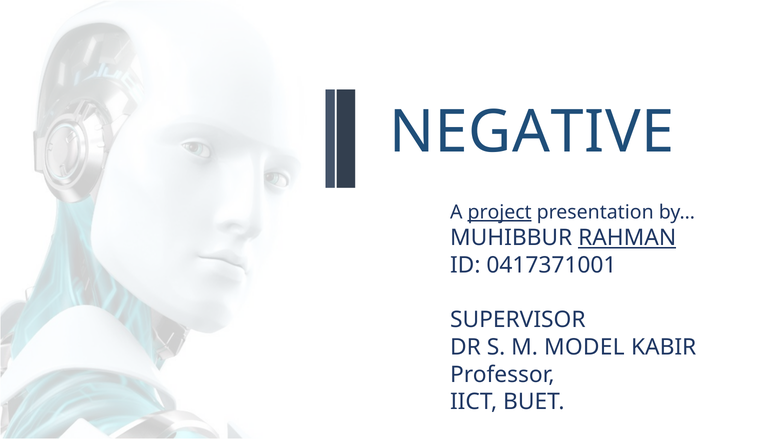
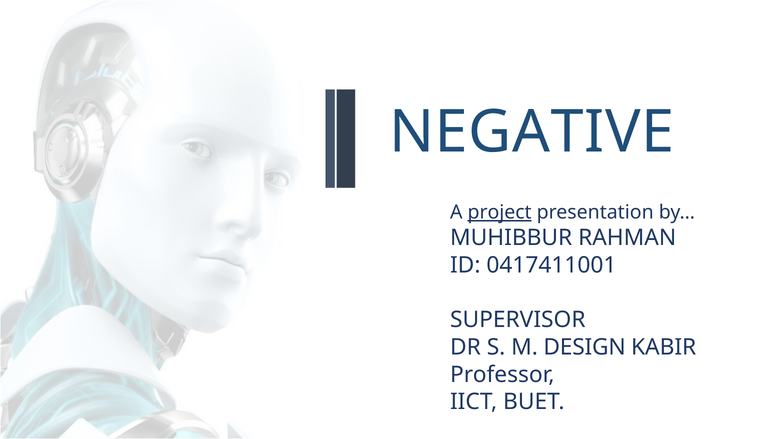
RAHMAN underline: present -> none (627, 238)
0417371001: 0417371001 -> 0417411001 (551, 265)
MODEL: MODEL -> DESIGN (585, 347)
